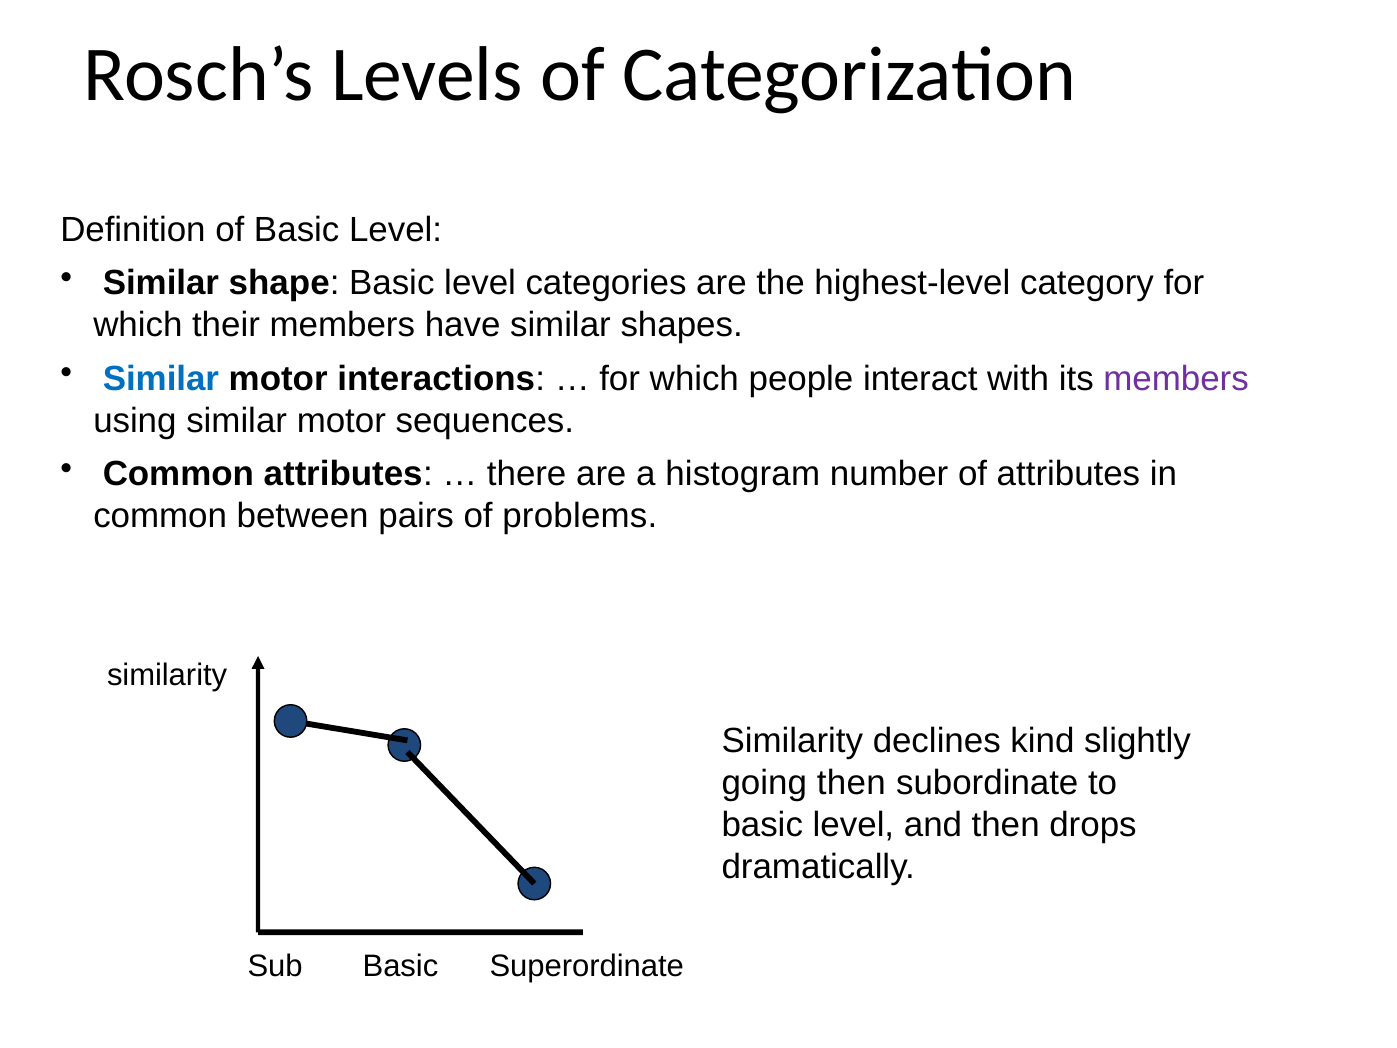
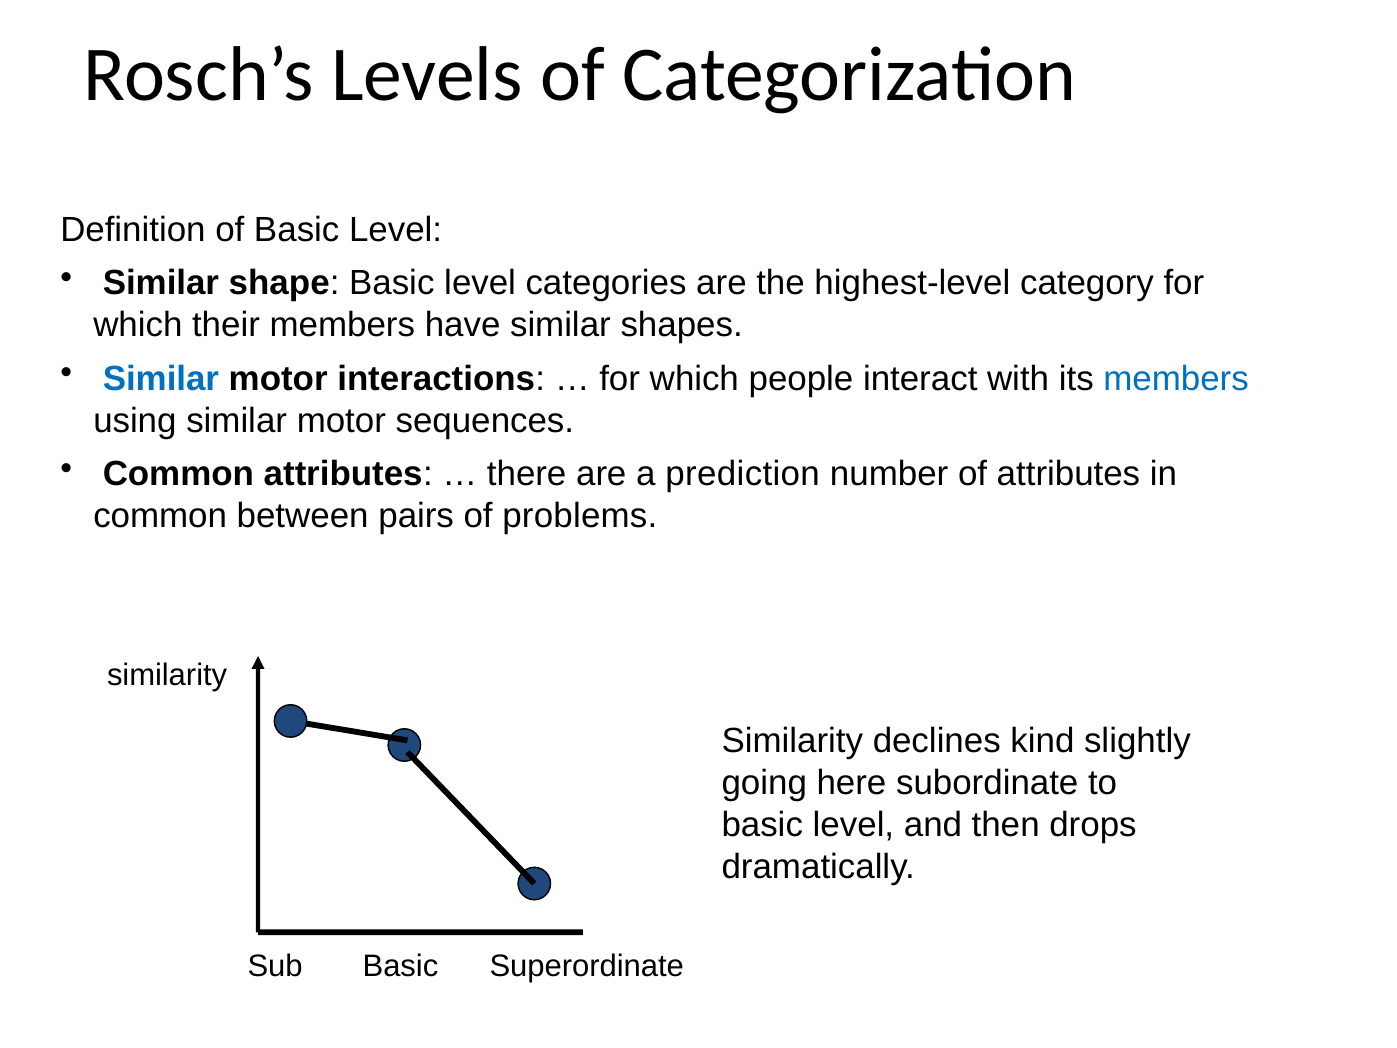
members colour: purple -> blue (1176, 379)
histogram: histogram -> prediction (743, 474)
going then: then -> here (851, 783)
